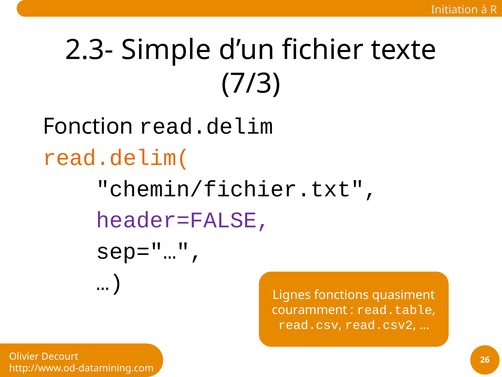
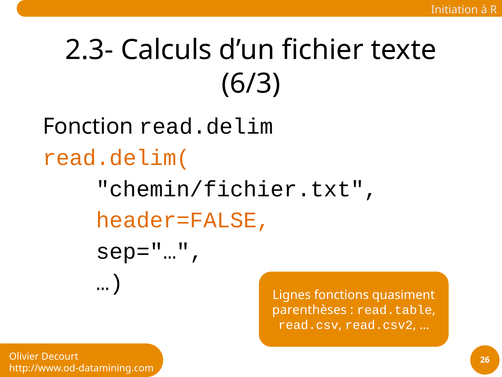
Simple: Simple -> Calculs (166, 50)
7/3: 7/3 -> 6/3 (251, 84)
header=FALSE colour: purple -> orange (183, 220)
couramment: couramment -> parenthèses (309, 310)
